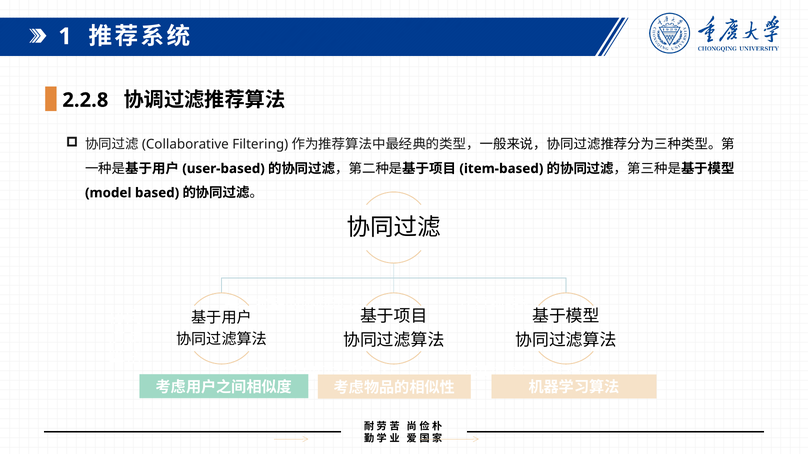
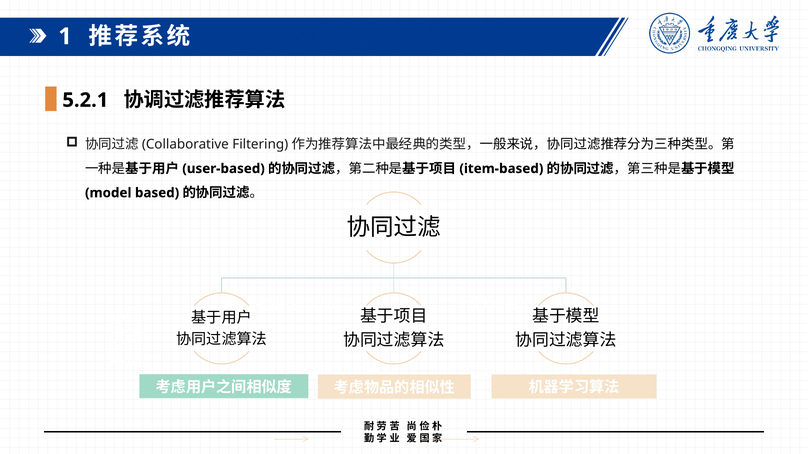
2.2.8: 2.2.8 -> 5.2.1 (85, 100)
